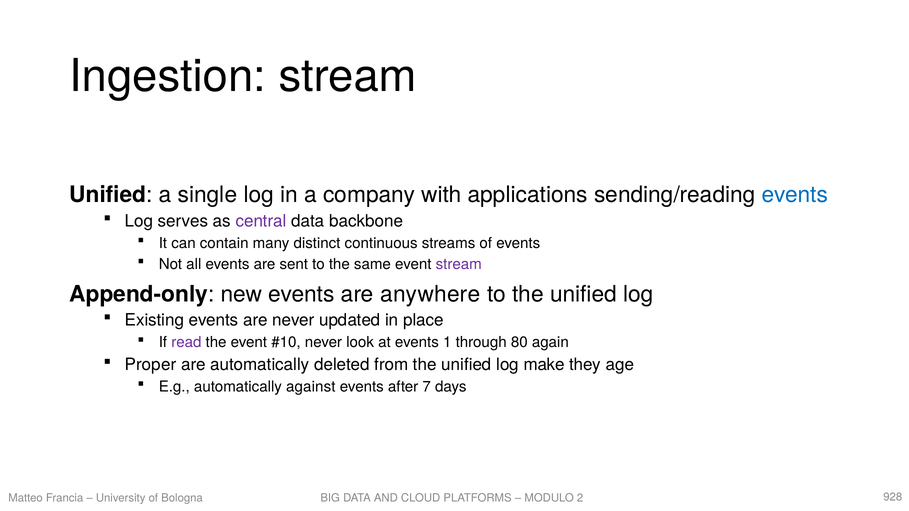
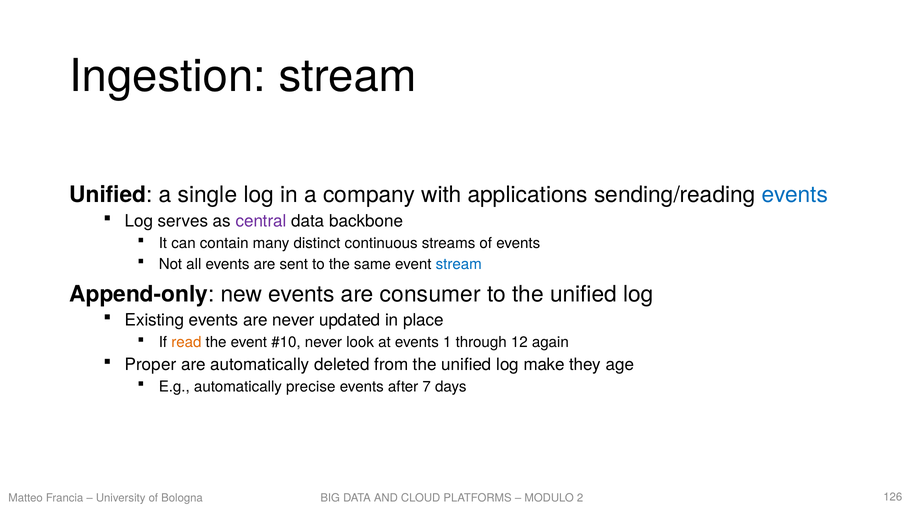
stream colour: purple -> blue (459, 264)
anywhere: anywhere -> consumer (430, 294)
read colour: purple -> orange (186, 343)
80: 80 -> 12 (519, 343)
against: against -> precise (311, 387)
928: 928 -> 126 (893, 497)
